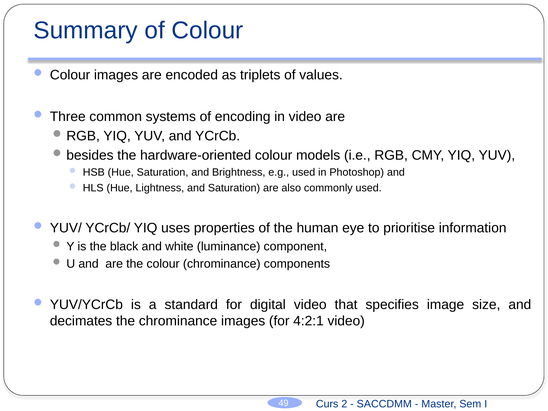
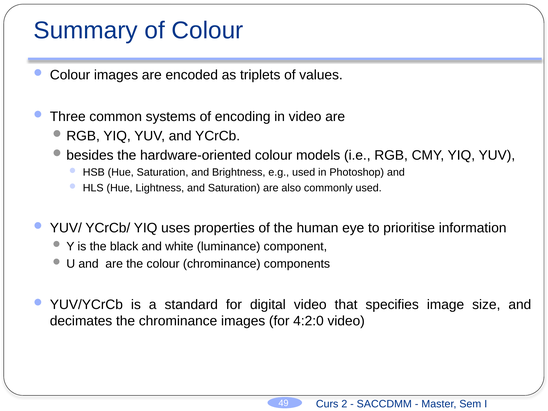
4:2:1: 4:2:1 -> 4:2:0 (308, 321)
